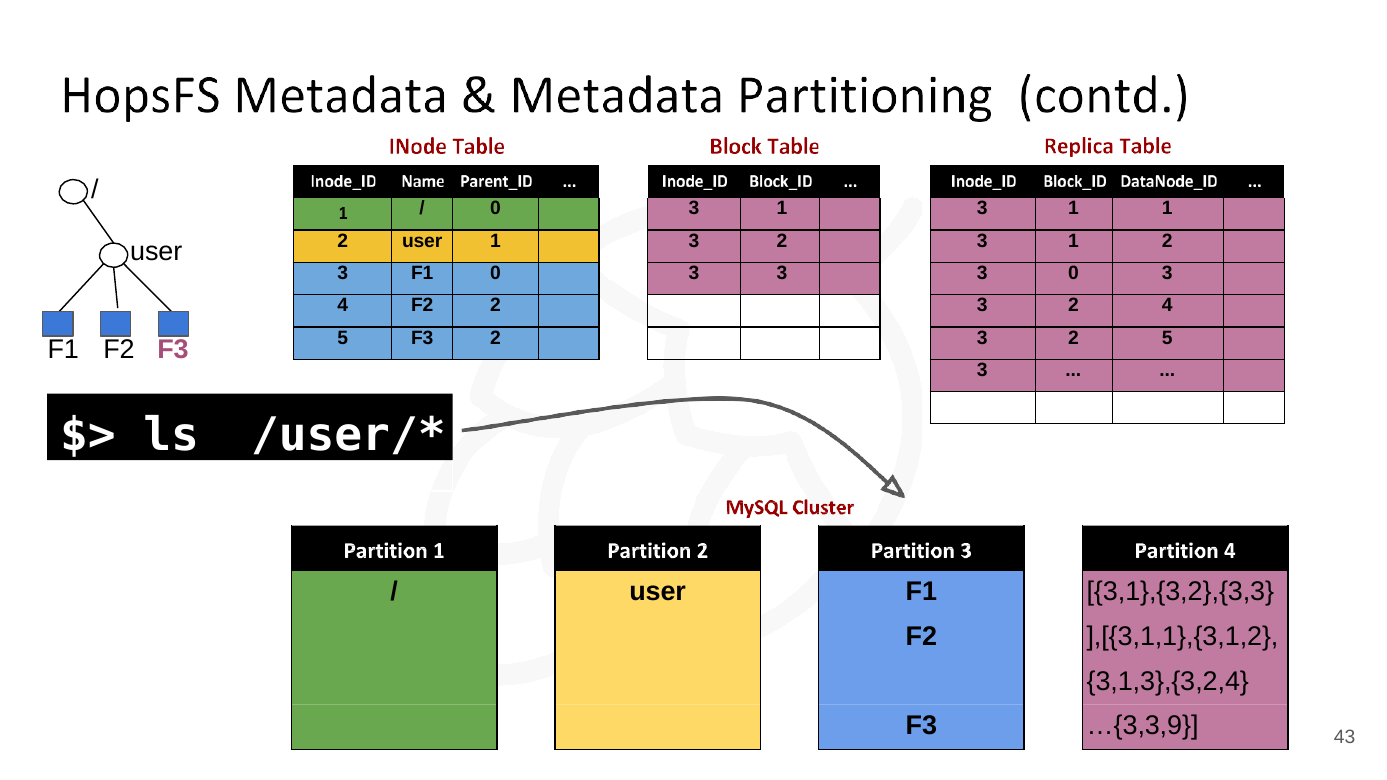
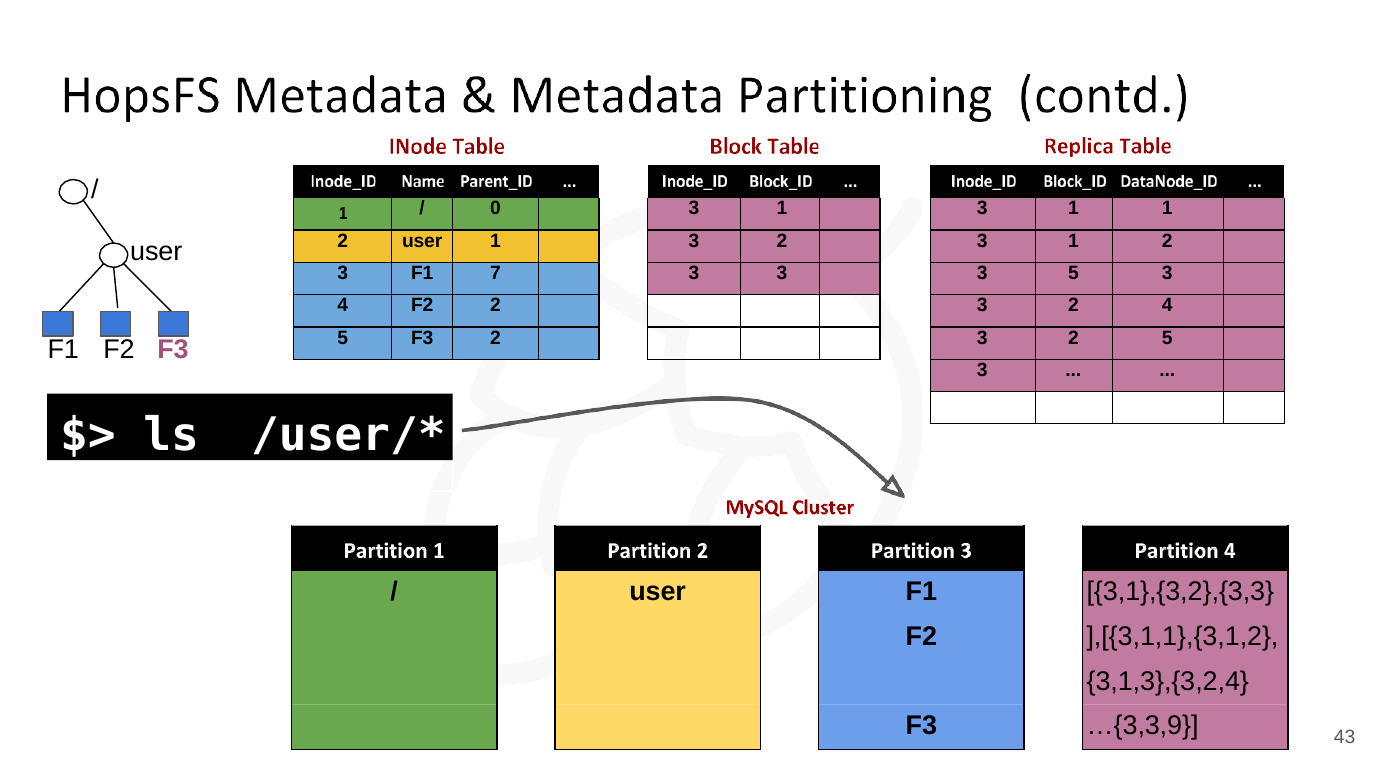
F1 0: 0 -> 7 (495, 273)
3 0: 0 -> 5 (1073, 273)
